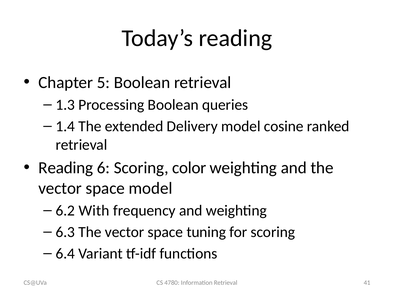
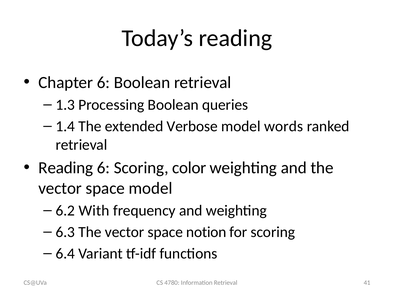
Chapter 5: 5 -> 6 (103, 82)
Delivery: Delivery -> Verbose (192, 126)
cosine: cosine -> words (284, 126)
tuning: tuning -> notion (206, 232)
